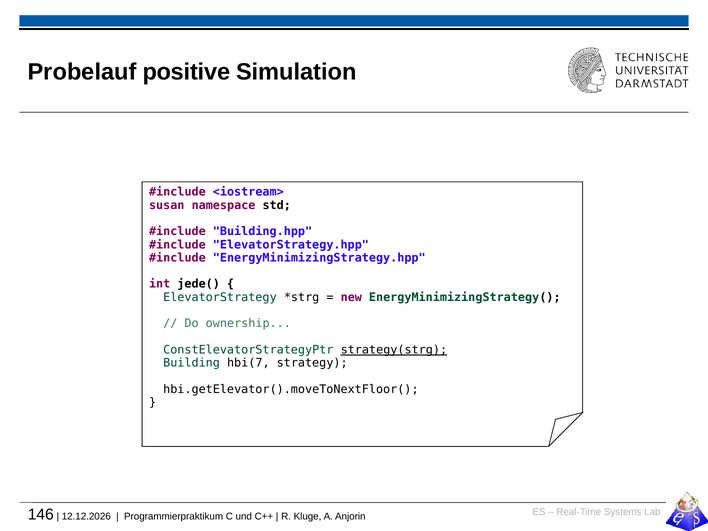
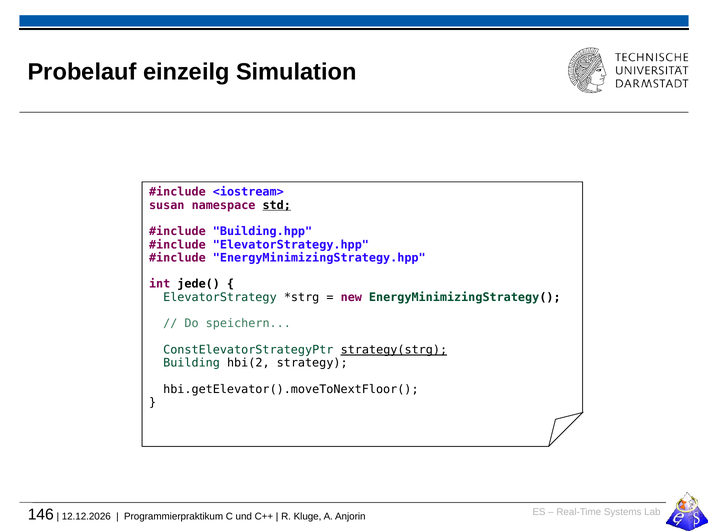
positive: positive -> einzeilg (186, 72)
std underline: none -> present (277, 205)
ownership: ownership -> speichern (248, 324)
hbi(7: hbi(7 -> hbi(2 (248, 363)
